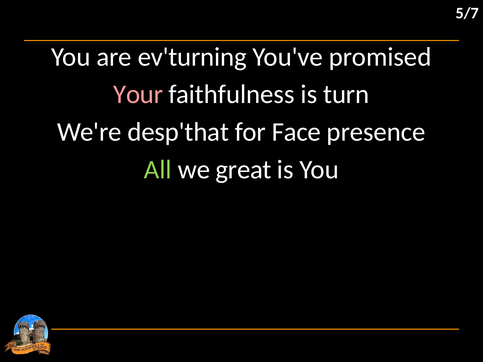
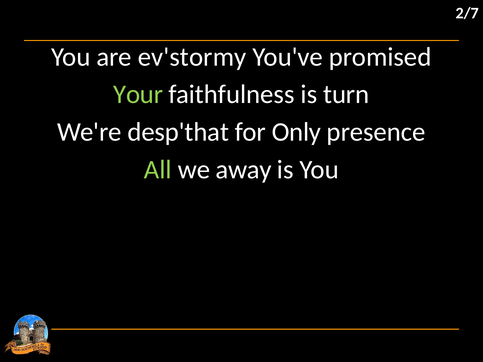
5/7: 5/7 -> 2/7 (467, 13)
ev'turning: ev'turning -> ev'stormy (192, 57)
Your colour: pink -> light green (138, 95)
Face: Face -> Only (296, 132)
great: great -> away (244, 170)
